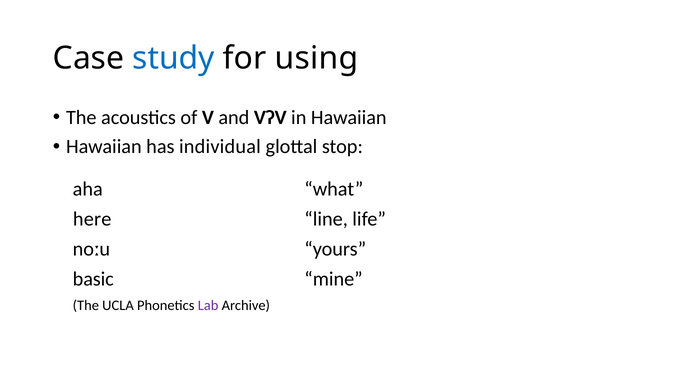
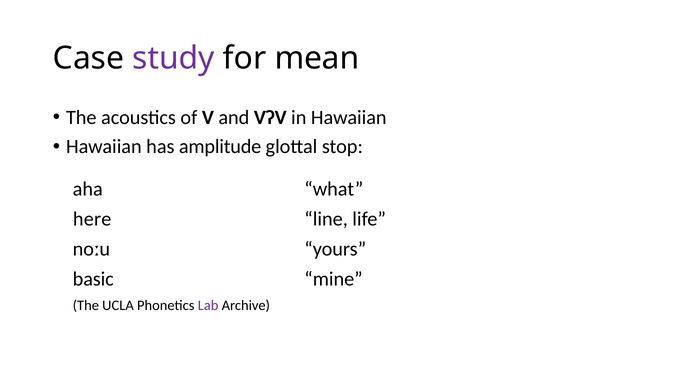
study colour: blue -> purple (174, 58)
using: using -> mean (317, 58)
individual: individual -> amplitude (220, 147)
